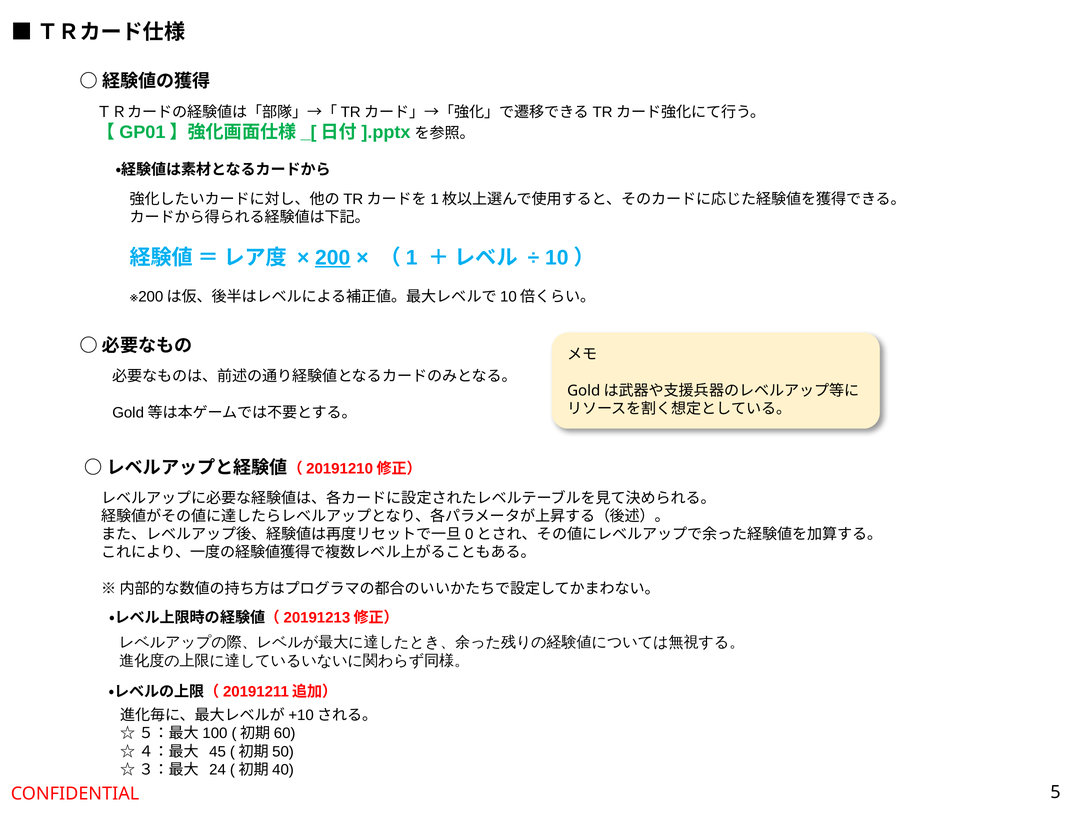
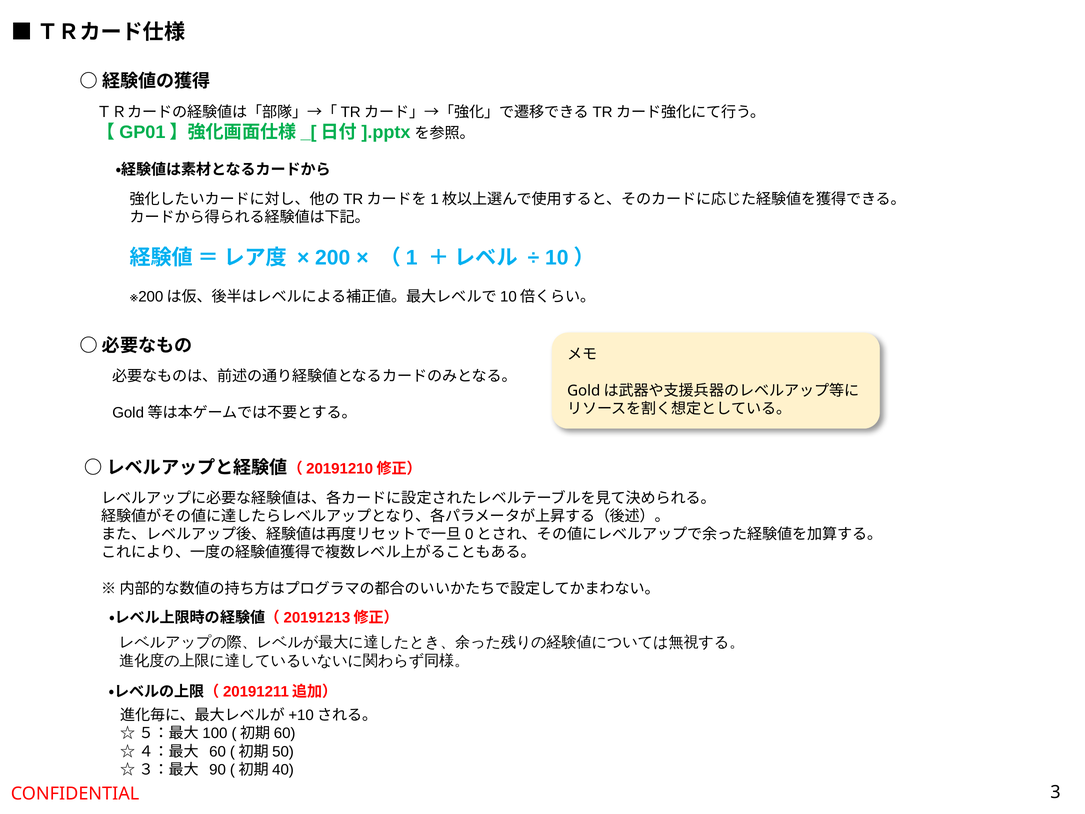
200 underline: present -> none (333, 257)
45: 45 -> 60 (218, 751)
24: 24 -> 90 (218, 769)
5: 5 -> 3 (1055, 792)
